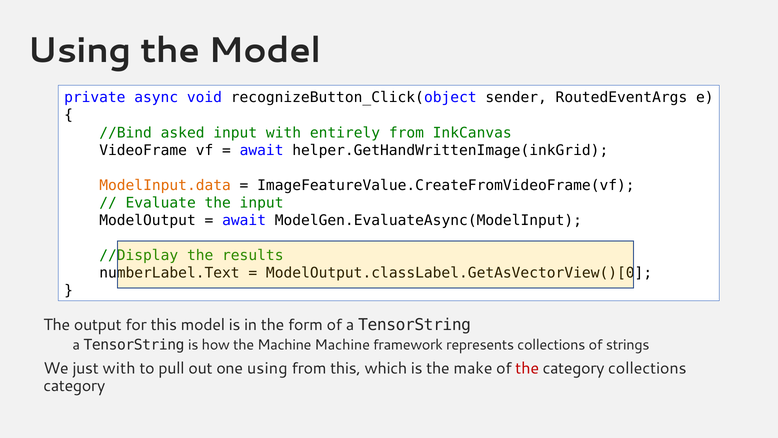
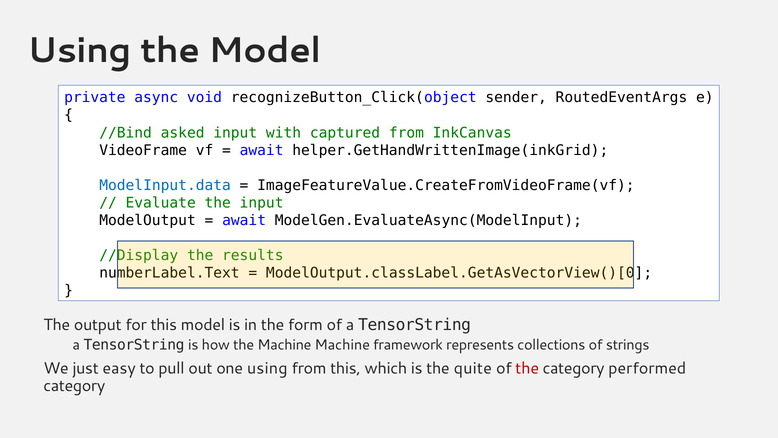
entirely: entirely -> captured (345, 133)
ModelInput.data colour: orange -> blue (165, 185)
just with: with -> easy (119, 368)
make: make -> quite (473, 368)
category collections: collections -> performed (647, 368)
